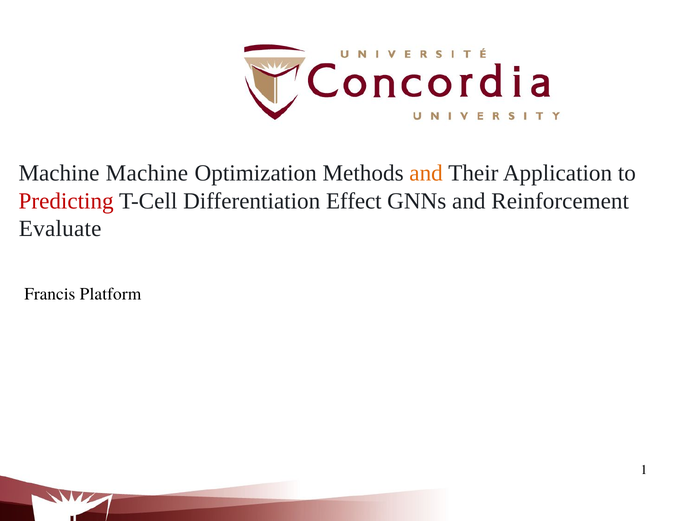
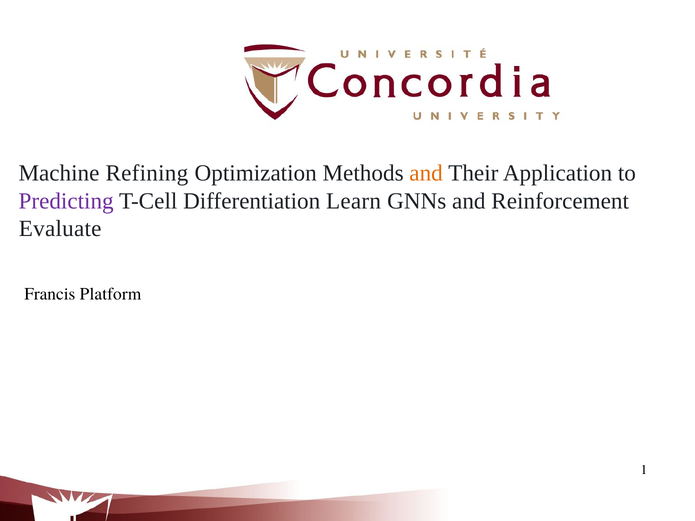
Machine Machine: Machine -> Refining (147, 173)
Predicting colour: red -> purple (66, 201)
Effect: Effect -> Learn (354, 201)
